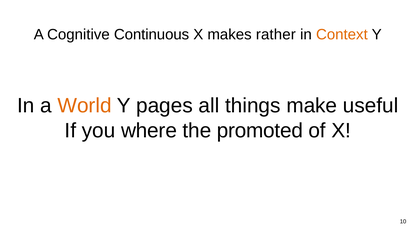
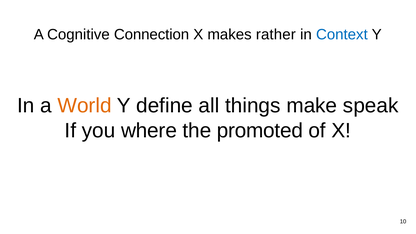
Continuous: Continuous -> Connection (152, 34)
Context colour: orange -> blue (342, 34)
pages: pages -> define (165, 106)
useful: useful -> speak (371, 106)
